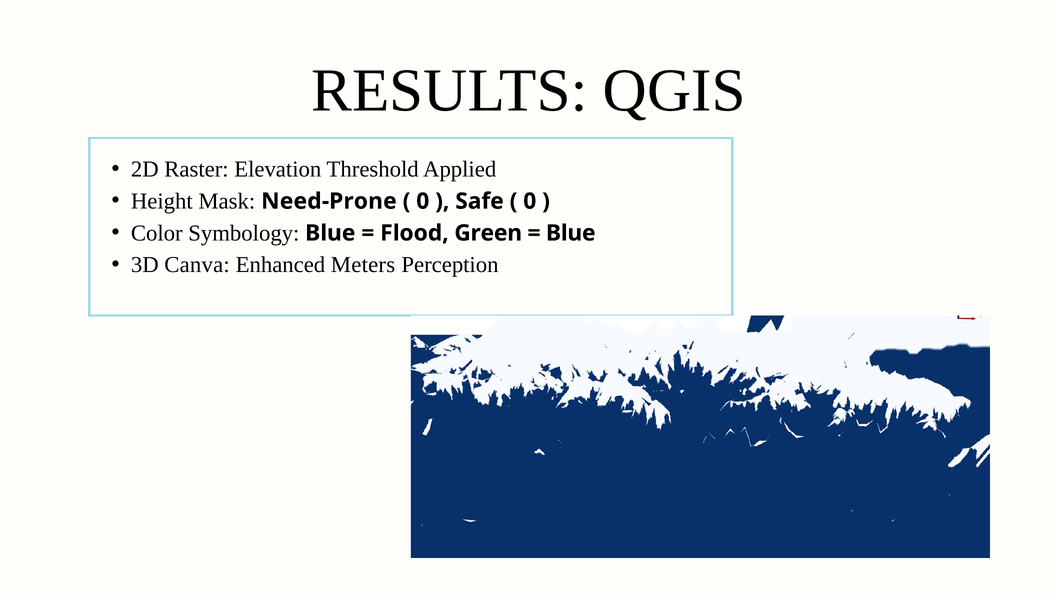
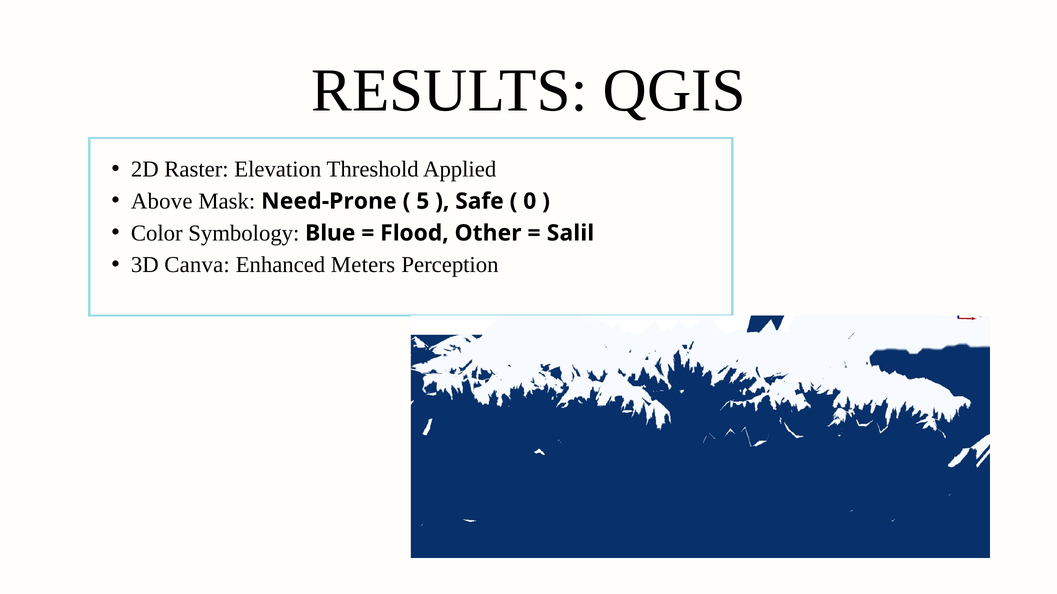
Height: Height -> Above (162, 201)
0: 0 -> 5 (423, 201)
Green: Green -> Other (488, 233)
Blue: Blue -> Salil (571, 233)
